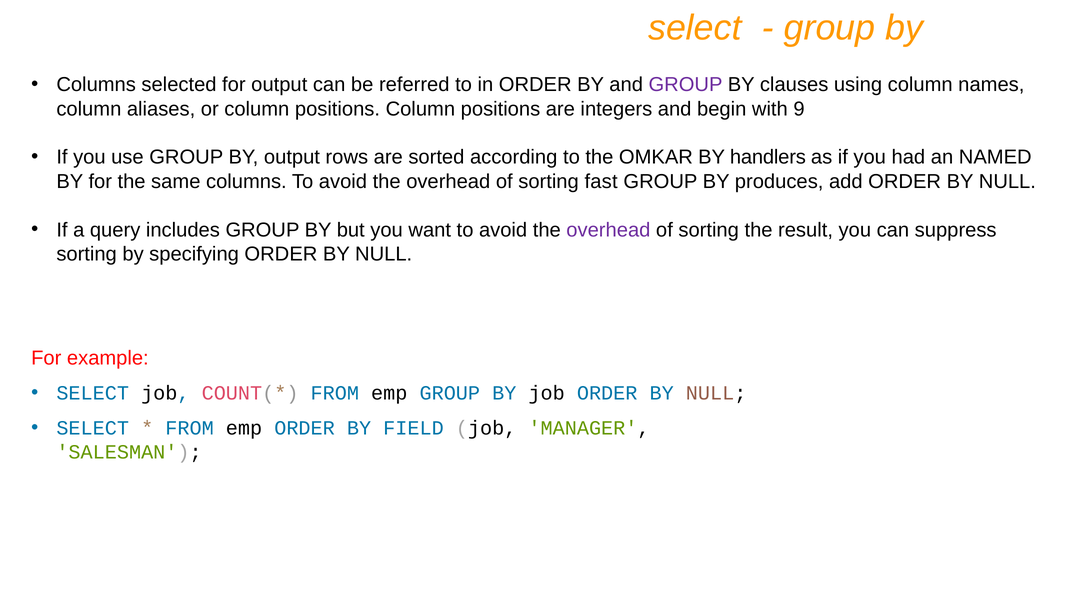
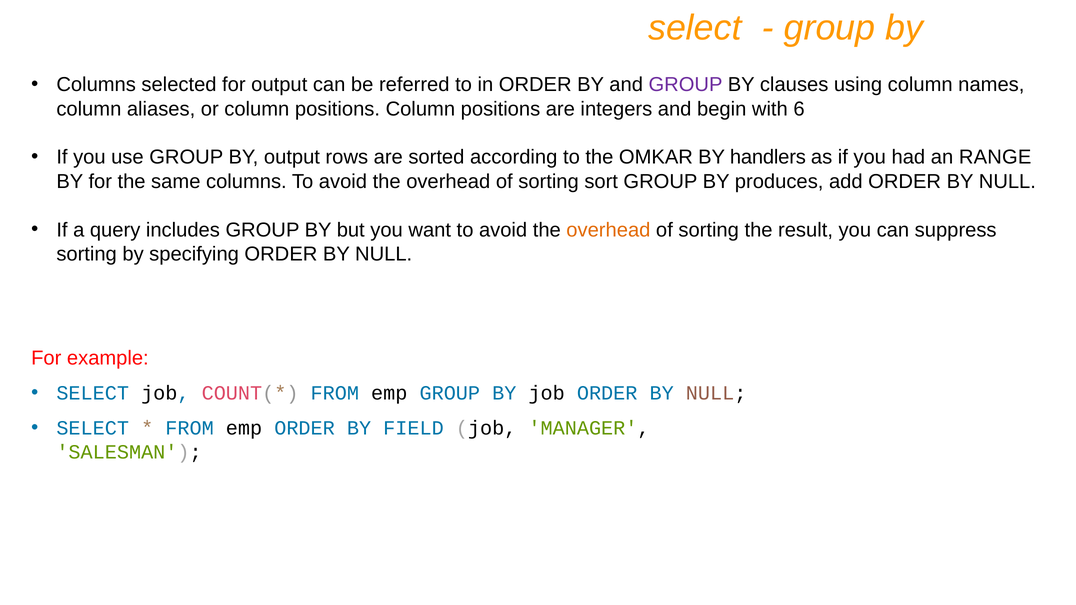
9: 9 -> 6 (799, 109)
NAMED: NAMED -> RANGE (995, 157)
fast: fast -> sort (601, 182)
overhead colour: purple -> orange (608, 230)
